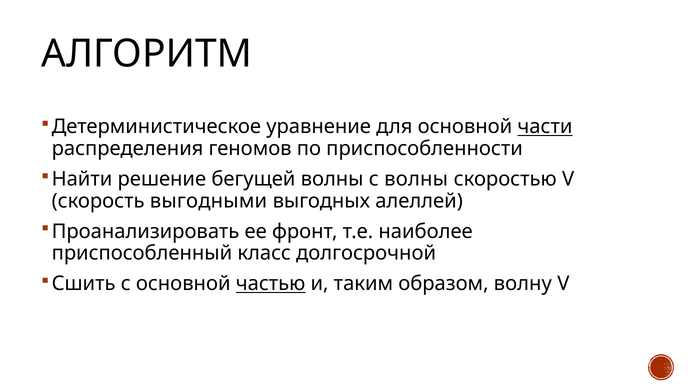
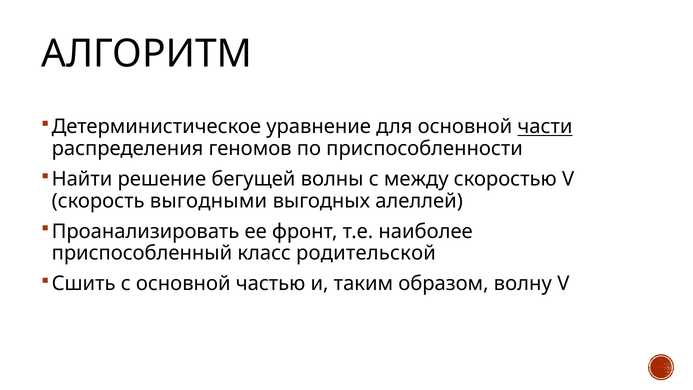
с волны: волны -> между (416, 179)
долгосрочной: долгосрочной -> родительской (366, 253)
частью underline: present -> none (271, 284)
